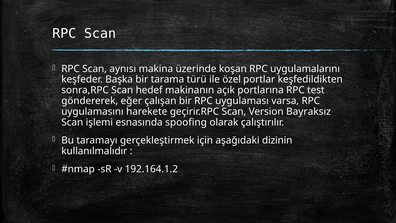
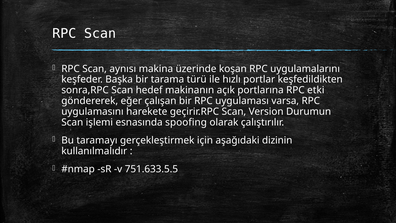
özel: özel -> hızlı (232, 79)
test: test -> etki (316, 90)
Bayraksız: Bayraksız -> Durumun (309, 111)
192.164.1.2: 192.164.1.2 -> 751.633.5.5 (151, 169)
